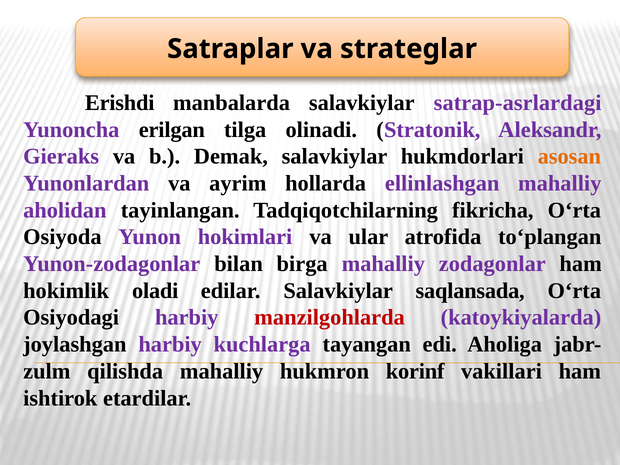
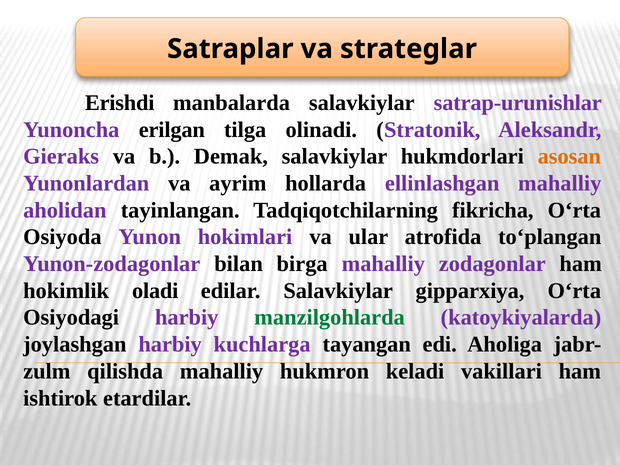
satrap-asrlardagi: satrap-asrlardagi -> satrap-urunishlar (518, 103)
saqlansada: saqlansada -> gipparxiya (470, 291)
manzilgohlarda colour: red -> green (330, 318)
korinf: korinf -> keladi (415, 371)
